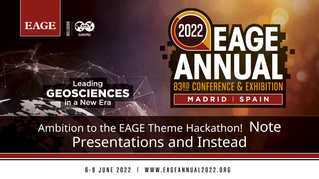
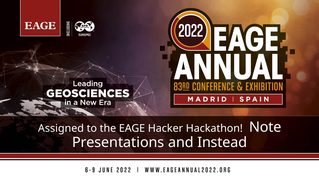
Ambition: Ambition -> Assigned (61, 129)
Theme: Theme -> Hacker (165, 129)
